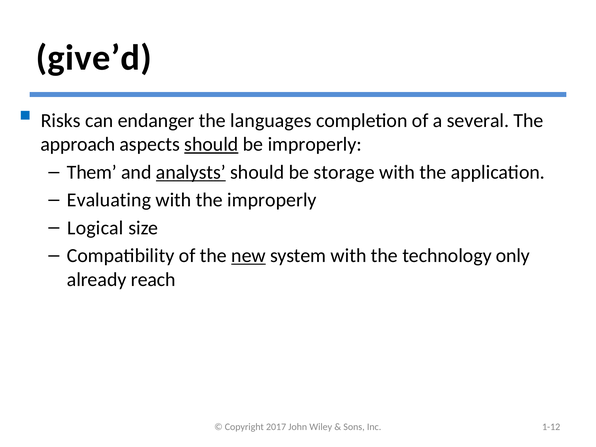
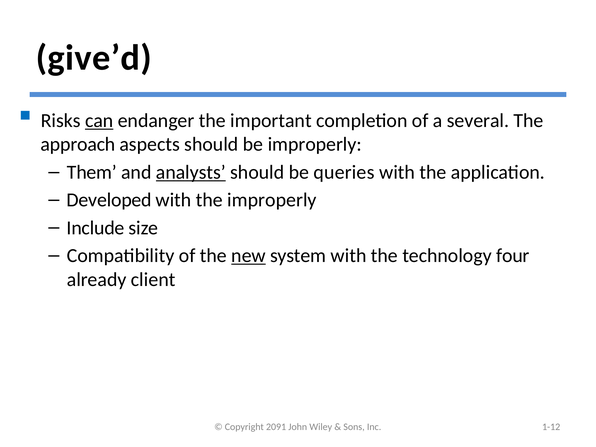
can underline: none -> present (99, 121)
languages: languages -> important (271, 121)
should underline: present -> none (211, 144)
storage: storage -> queries (344, 172)
Evaluating: Evaluating -> Developed (109, 200)
Logical: Logical -> Include (96, 228)
only: only -> four (513, 256)
reach: reach -> client (153, 279)
2017: 2017 -> 2091 (276, 427)
